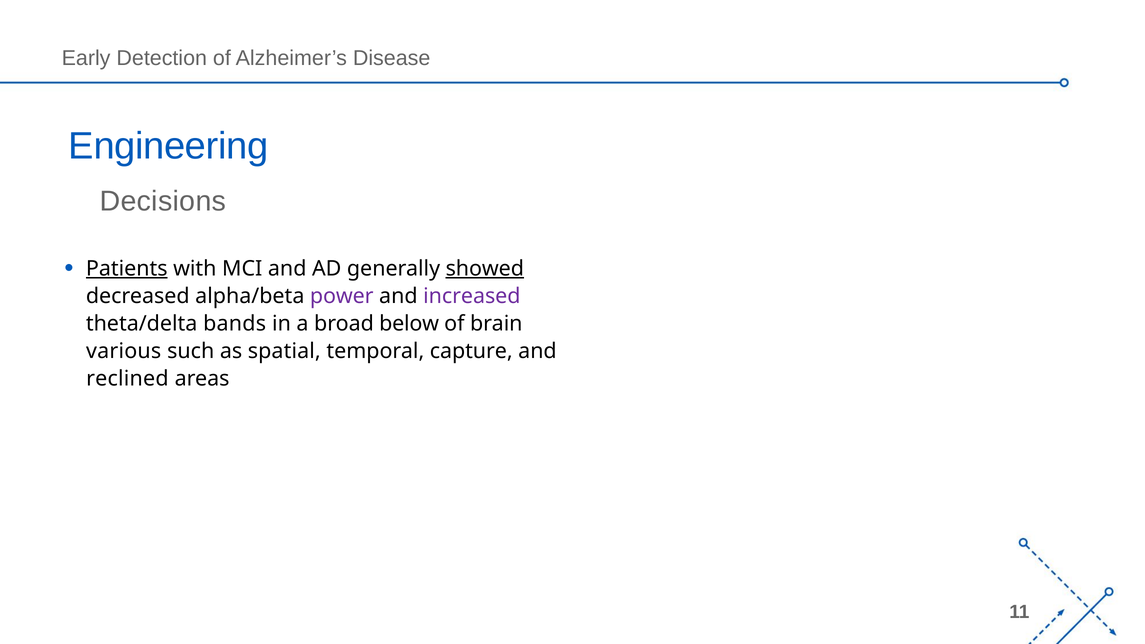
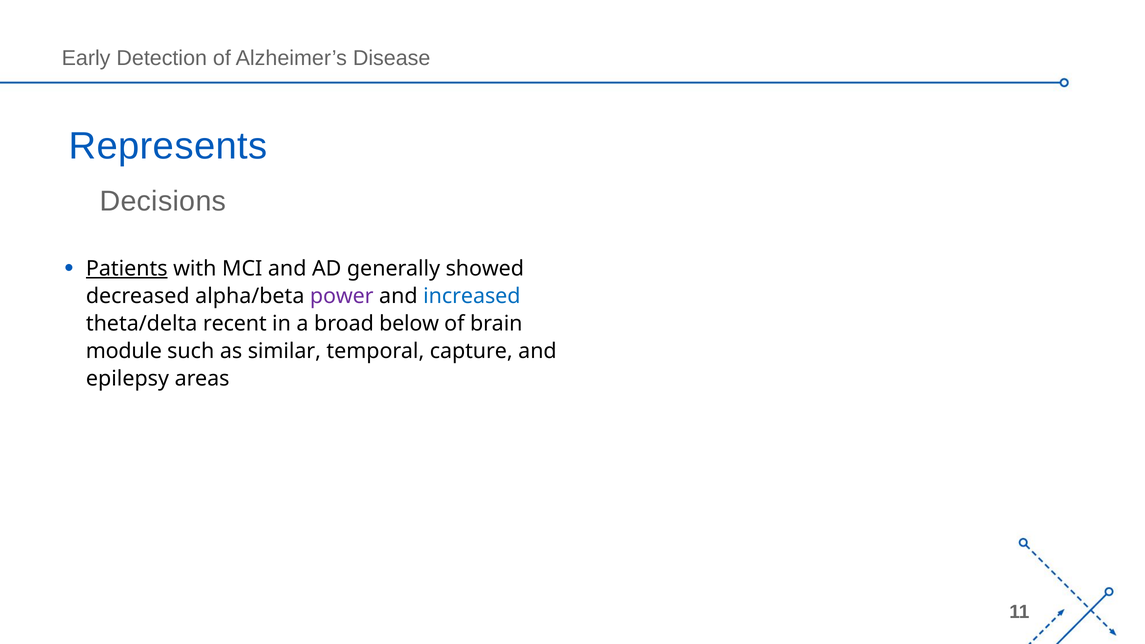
Engineering: Engineering -> Represents (168, 146)
showed underline: present -> none (485, 269)
increased colour: purple -> blue (472, 296)
bands: bands -> recent (235, 324)
various: various -> module (124, 351)
spatial: spatial -> similar (284, 351)
reclined: reclined -> epilepsy (127, 379)
